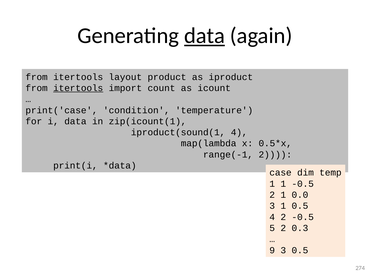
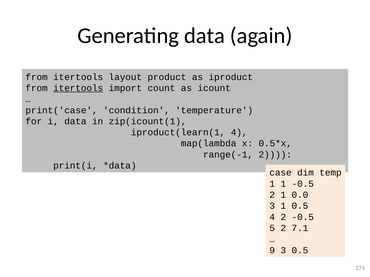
data underline: present -> none (205, 36)
iproduct(sound(1: iproduct(sound(1 -> iproduct(learn(1 (178, 133)
0.3: 0.3 -> 7.1 (300, 228)
